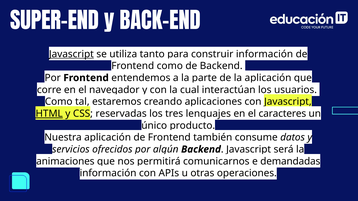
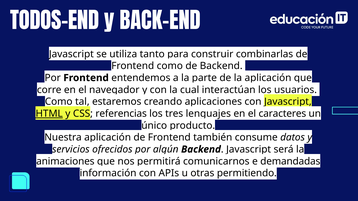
SUPER-END: SUPER-END -> TODOS-END (55, 22)
Javascript underline: present -> none (71, 54)
información: información -> combinarlas (265, 54)
reservadas: reservadas -> referencias (121, 114)
operaciones: operaciones -> permitiendo (247, 173)
